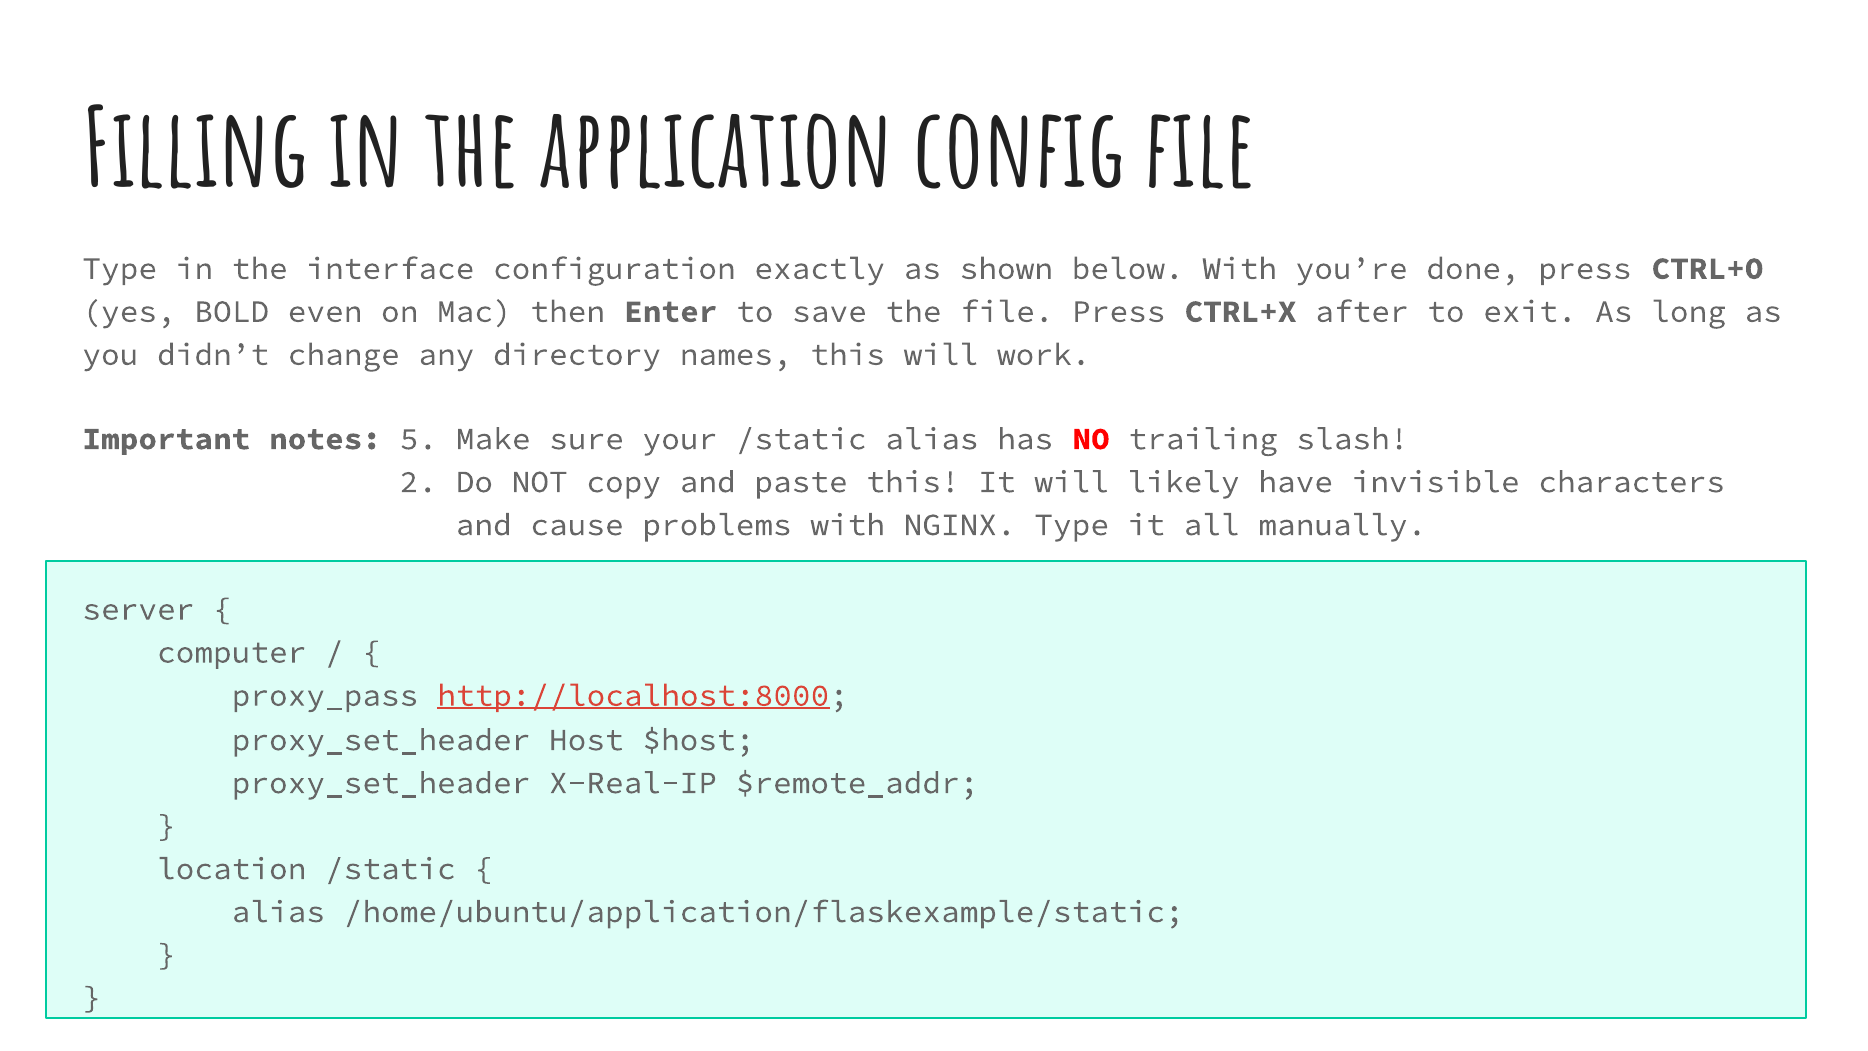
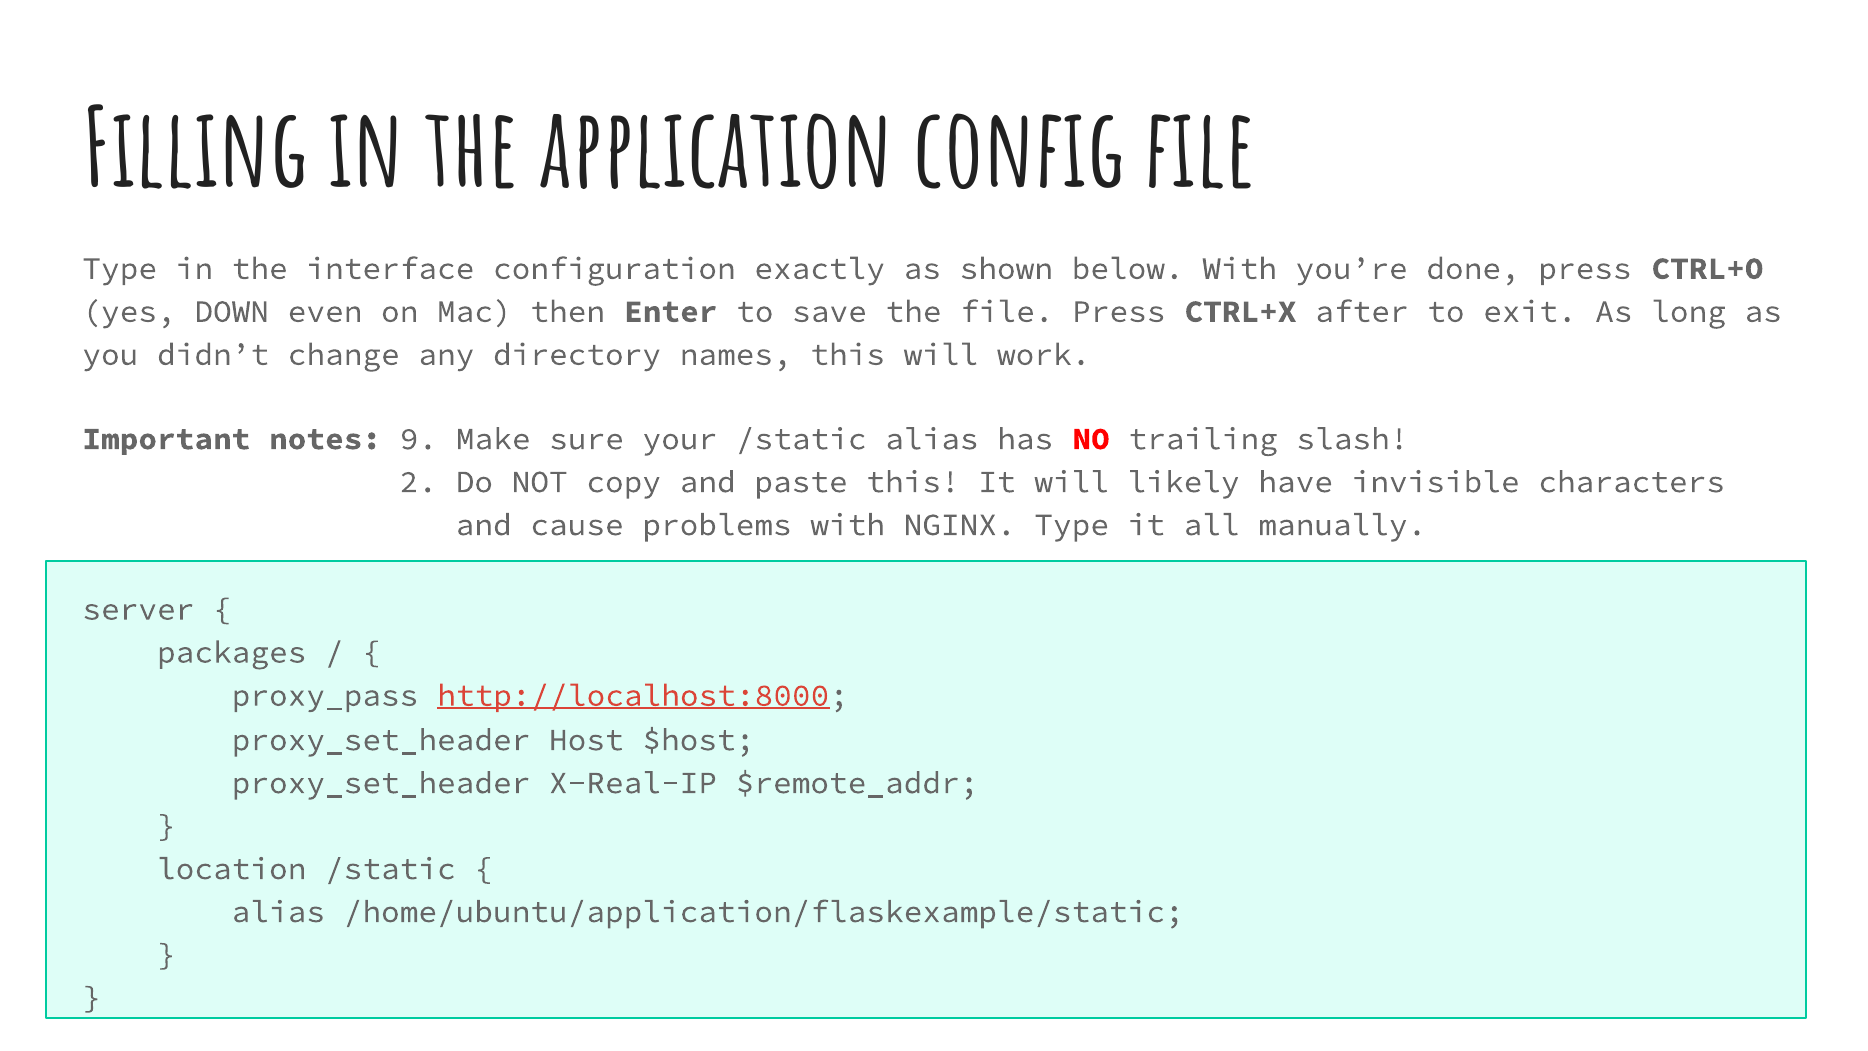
BOLD: BOLD -> DOWN (232, 311)
5: 5 -> 9 (419, 439)
computer: computer -> packages (232, 652)
